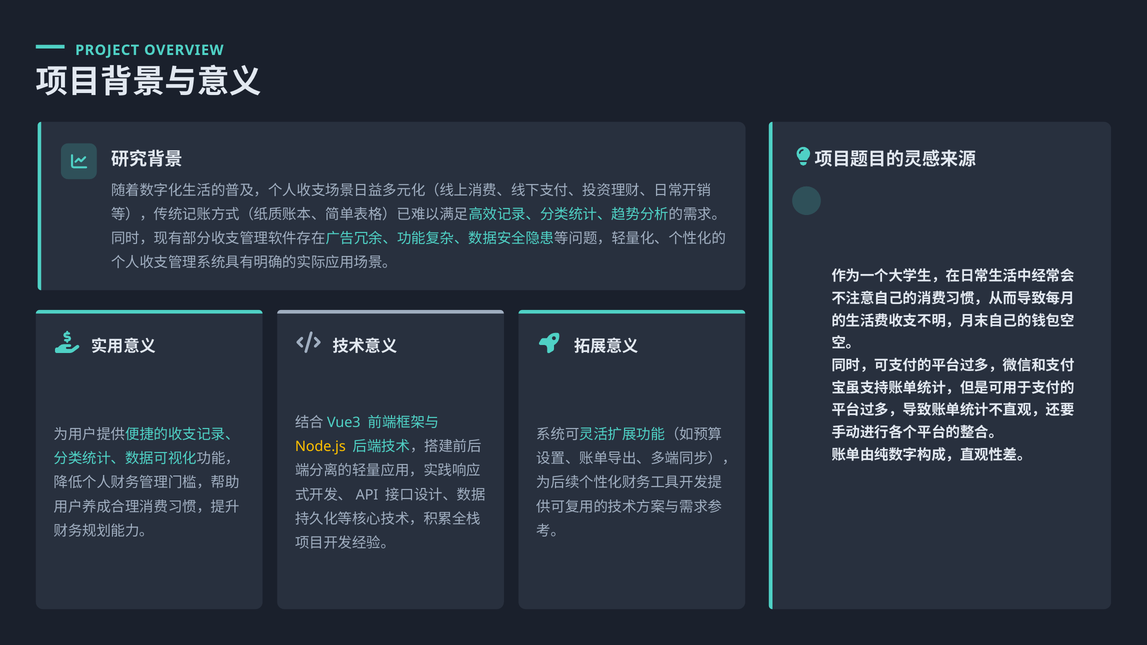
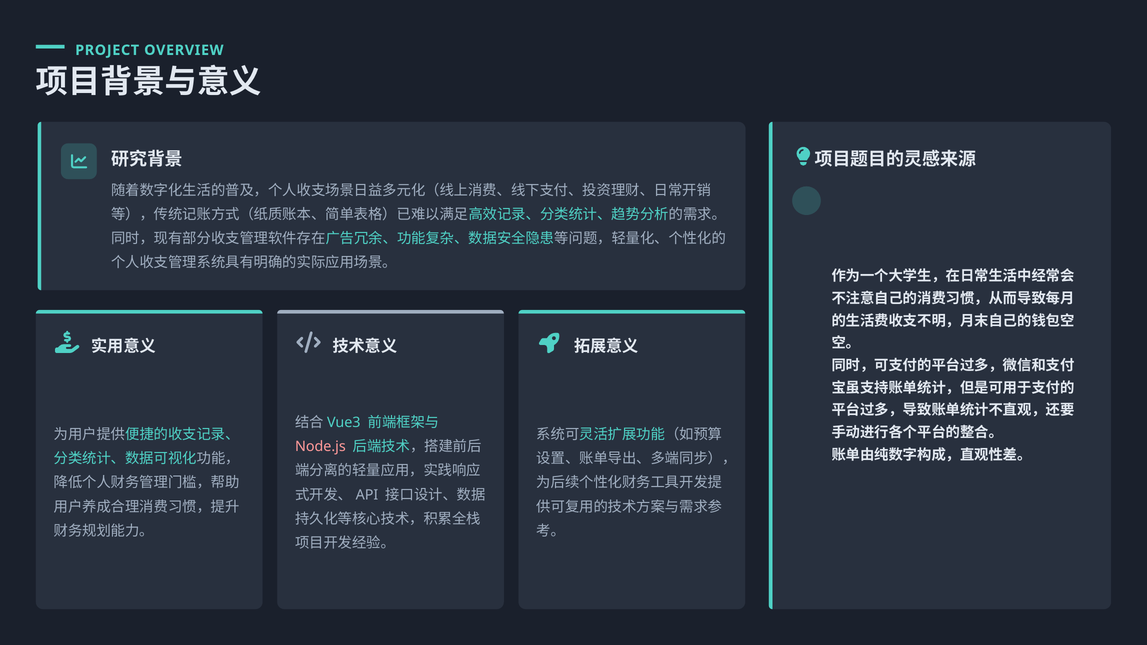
Node.js colour: yellow -> pink (320, 447)
